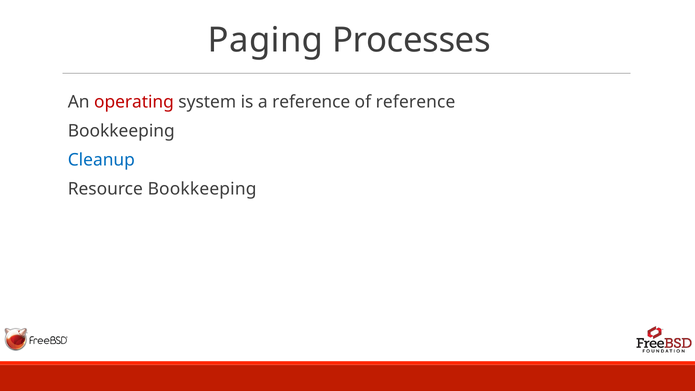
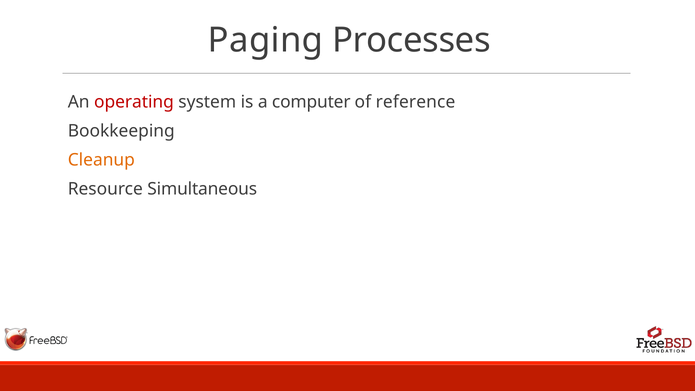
a reference: reference -> computer (311, 102)
Cleanup colour: blue -> orange (101, 160)
Resource Bookkeeping: Bookkeeping -> Simultaneous (202, 189)
